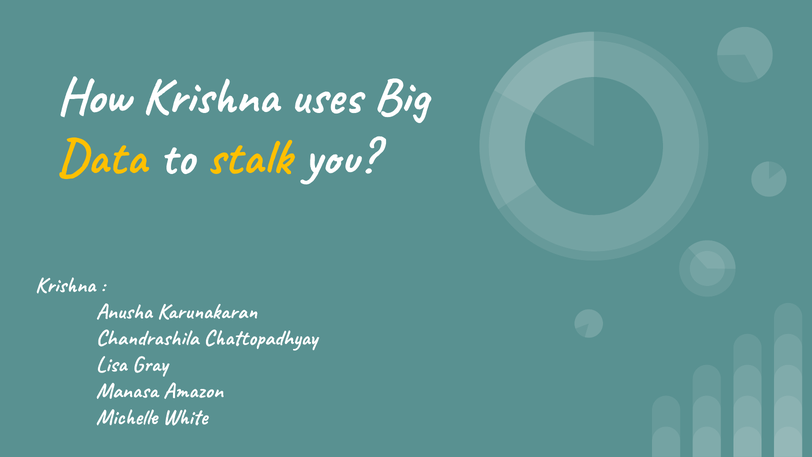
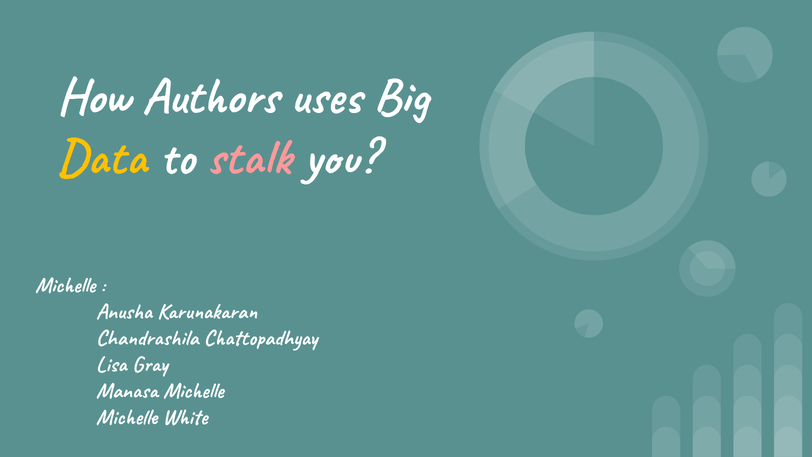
How Krishna: Krishna -> Authors (210, 96)
stalk colour: yellow -> pink (249, 157)
Krishna: Krishna -> Michelle (65, 285)
Manasa Amazon: Amazon -> Michelle (193, 390)
